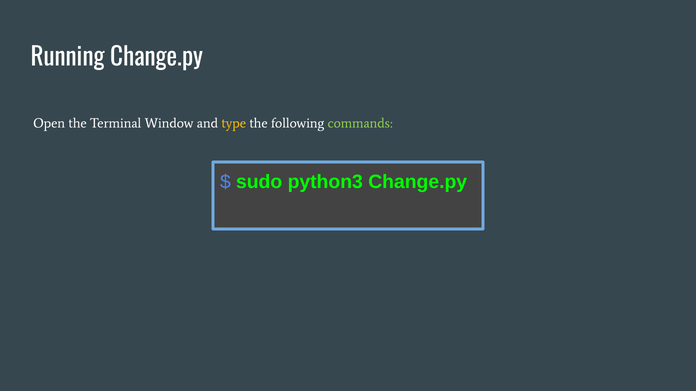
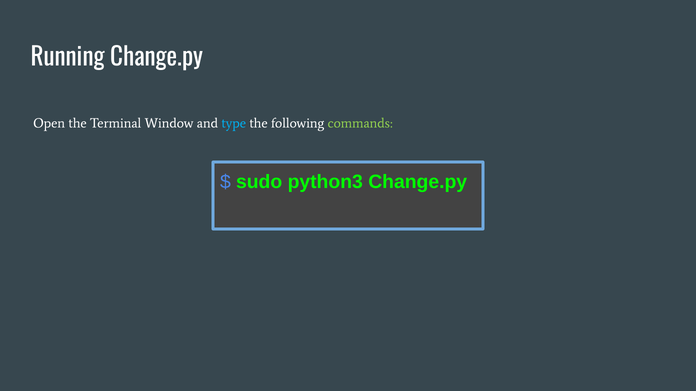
type colour: yellow -> light blue (234, 124)
